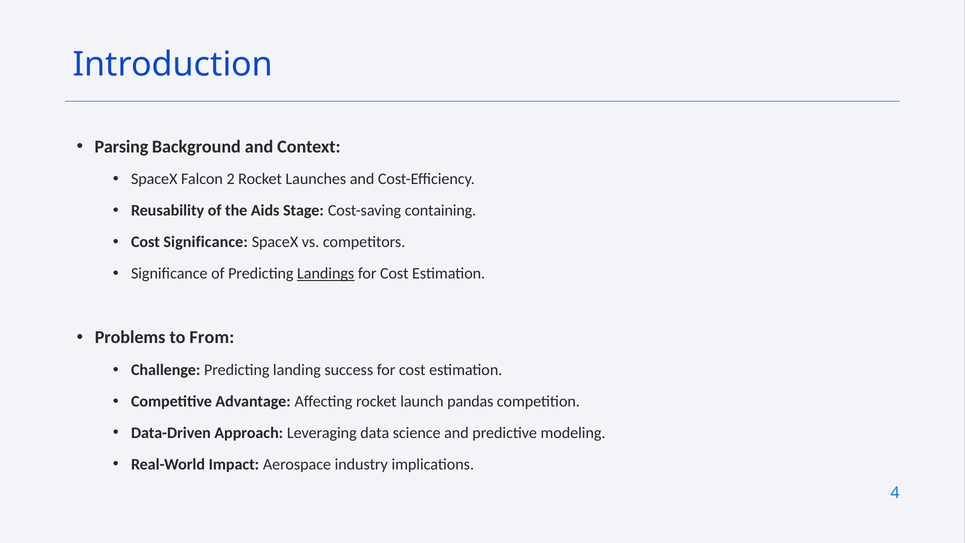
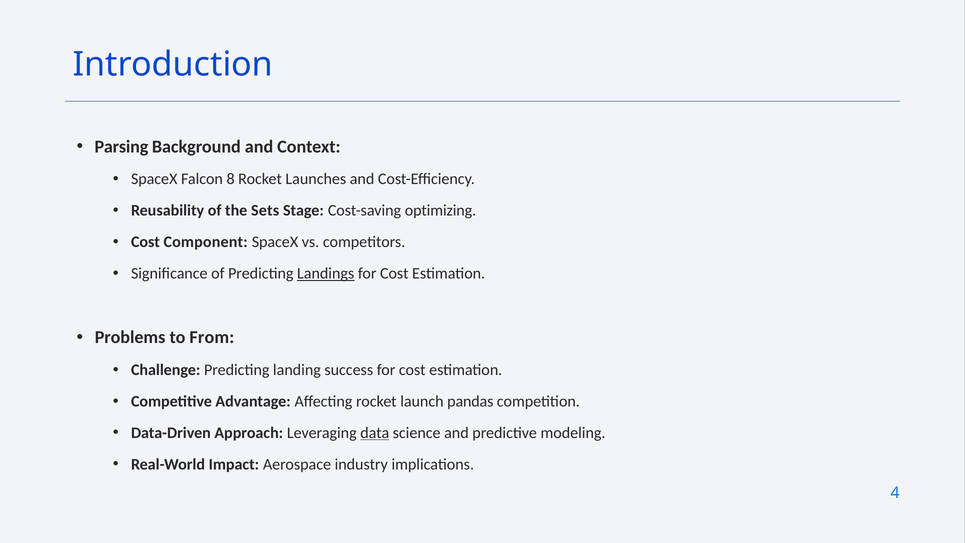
2: 2 -> 8 (231, 179)
Aids: Aids -> Sets (265, 210)
containing: containing -> optimizing (441, 210)
Cost Significance: Significance -> Component (206, 242)
data underline: none -> present (375, 433)
